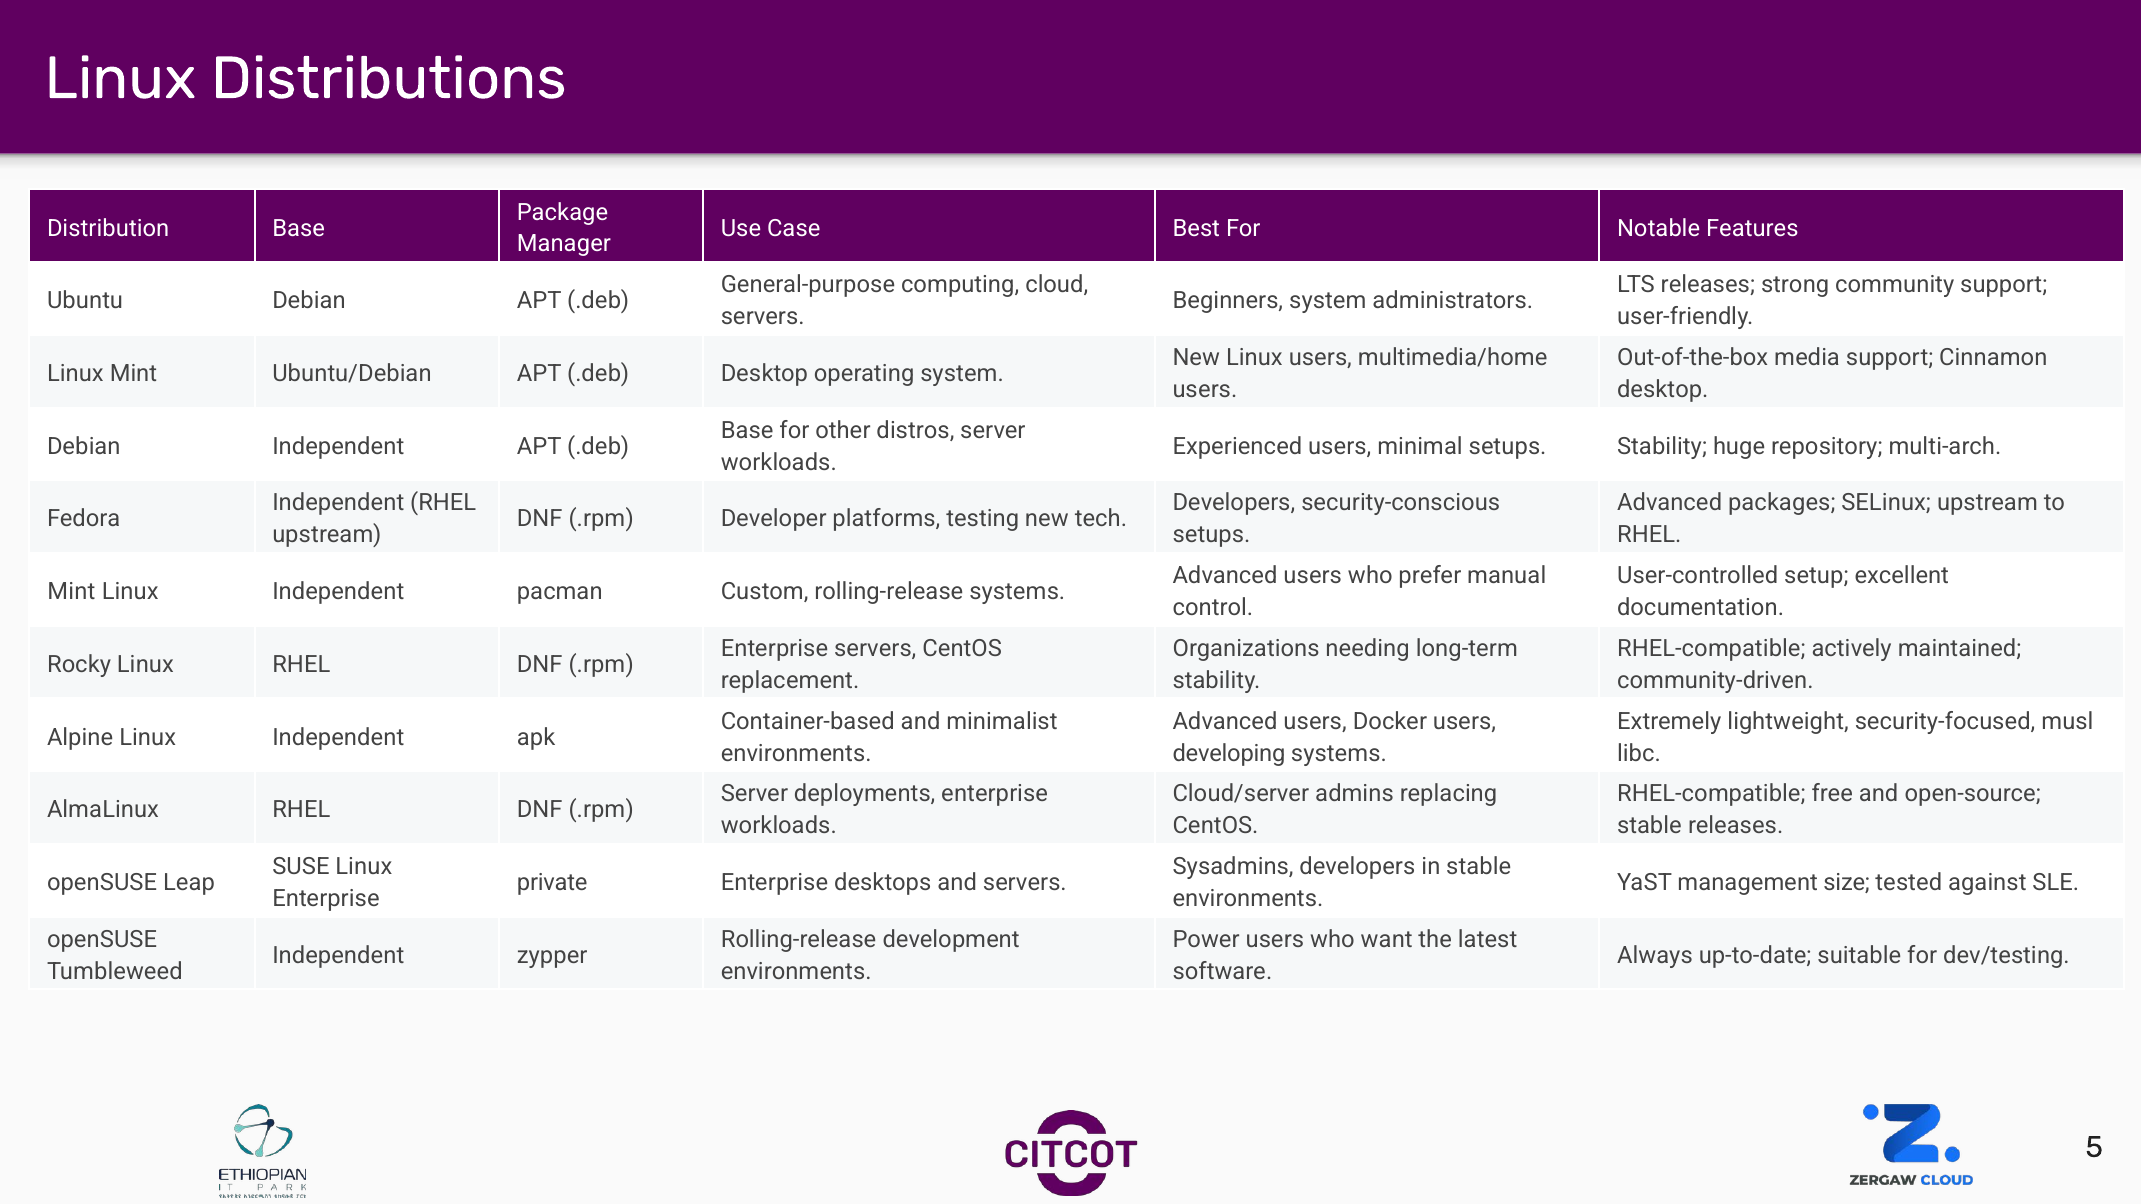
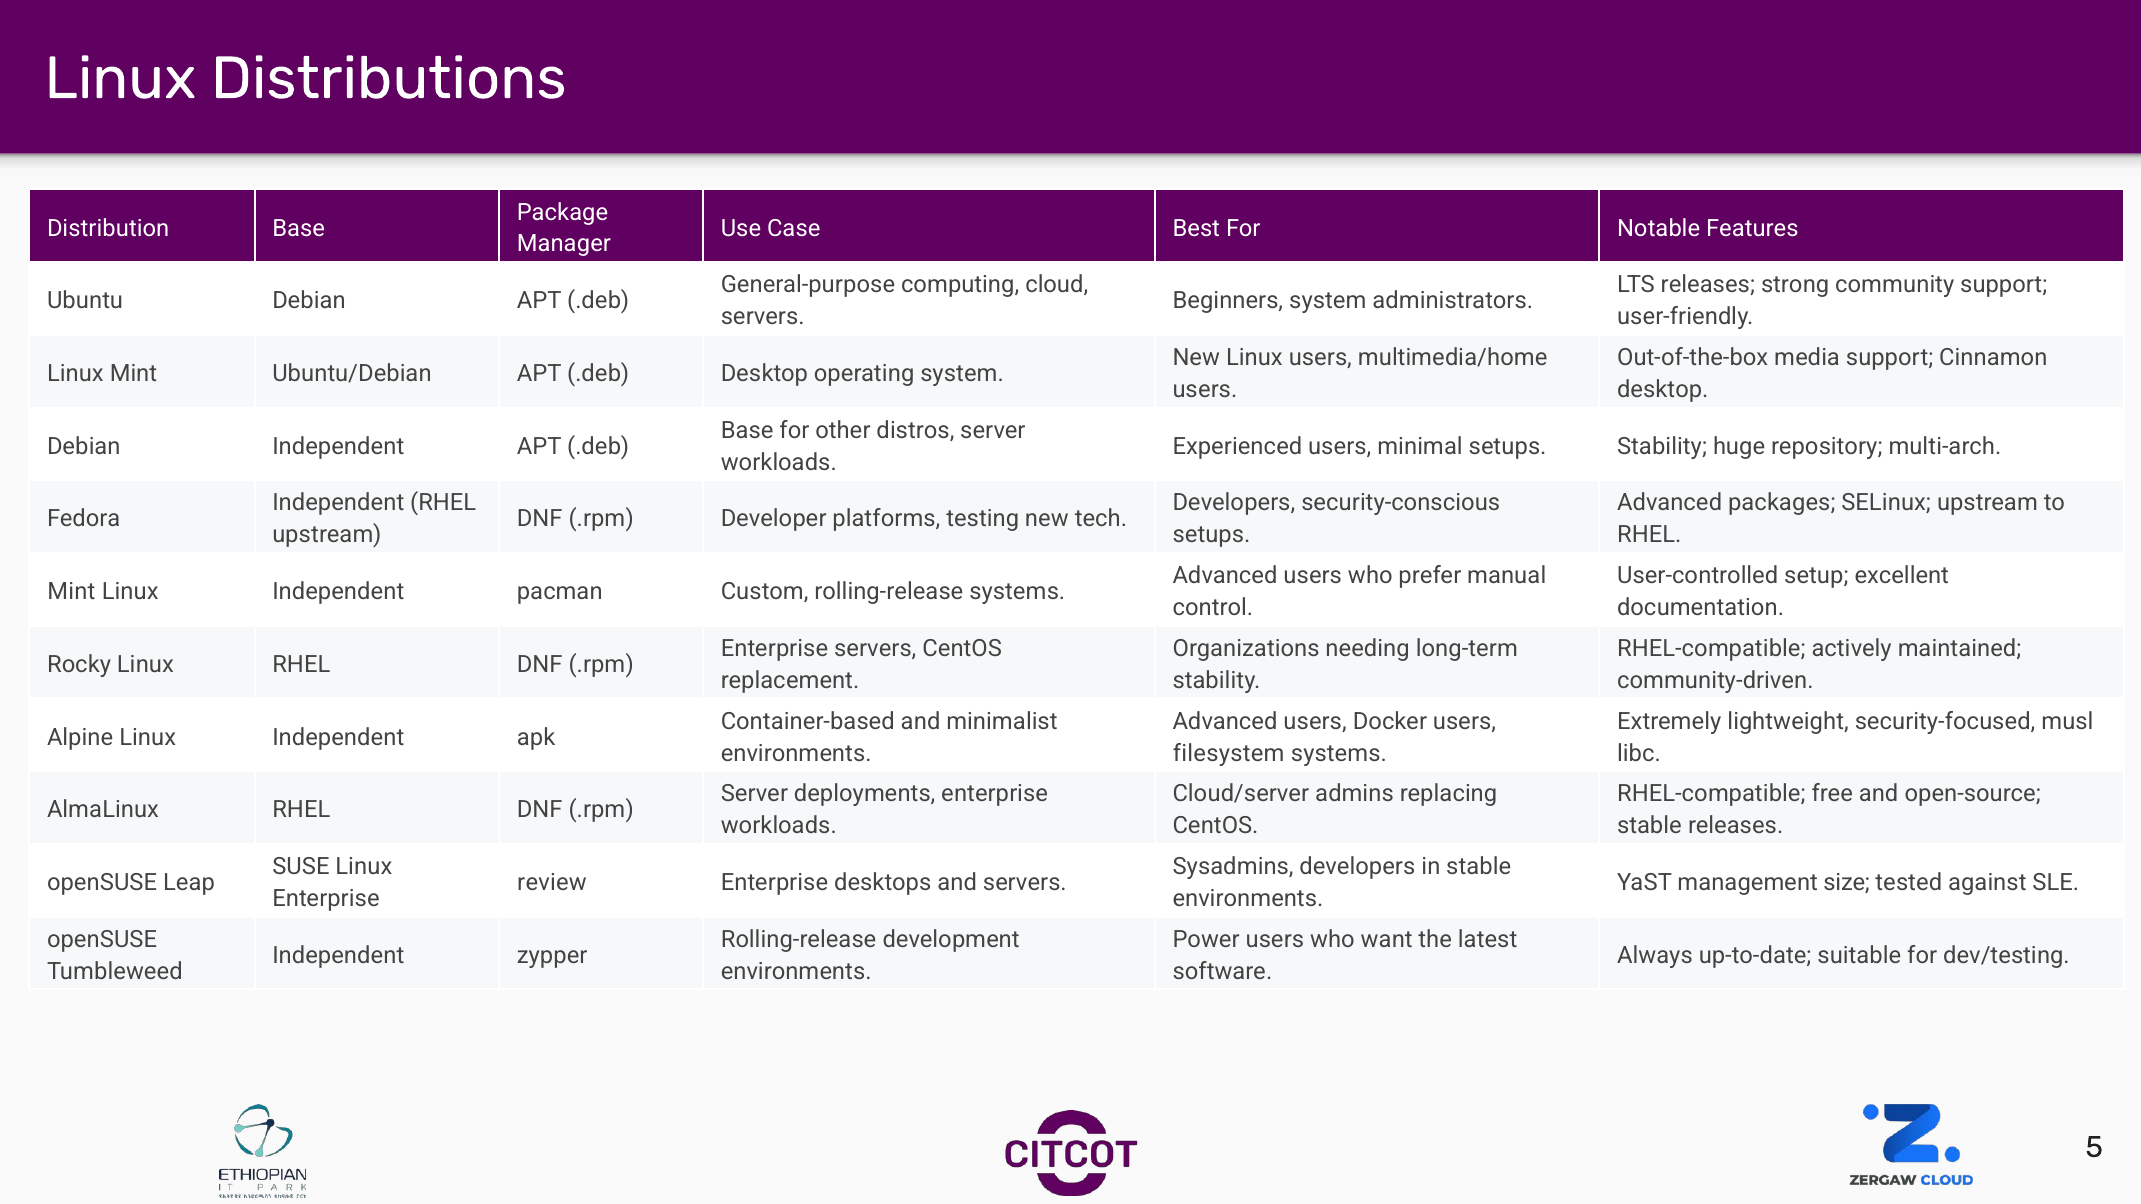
developing: developing -> filesystem (1229, 753)
private: private -> review (552, 883)
